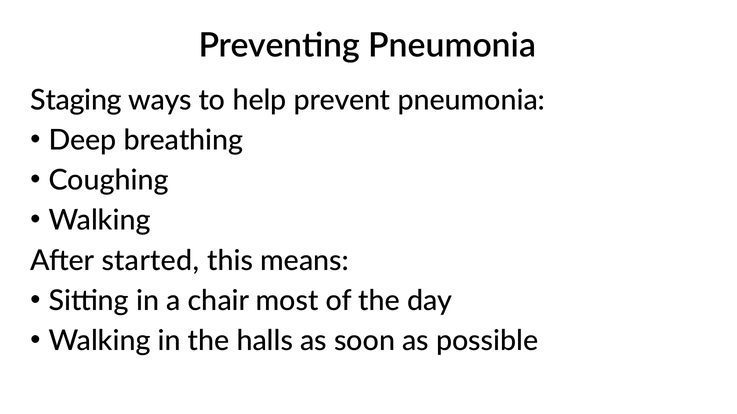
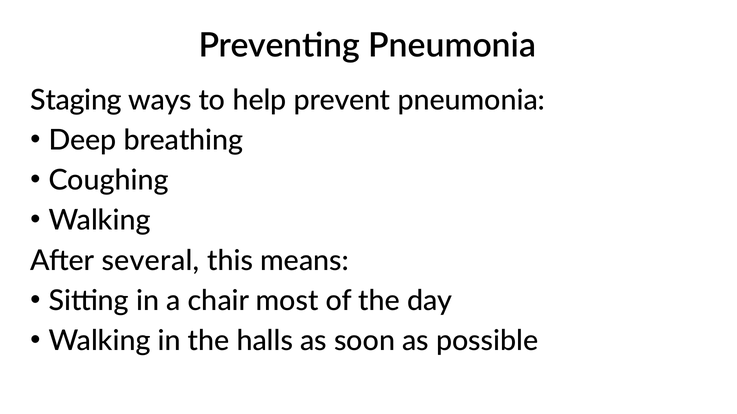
started: started -> several (150, 261)
